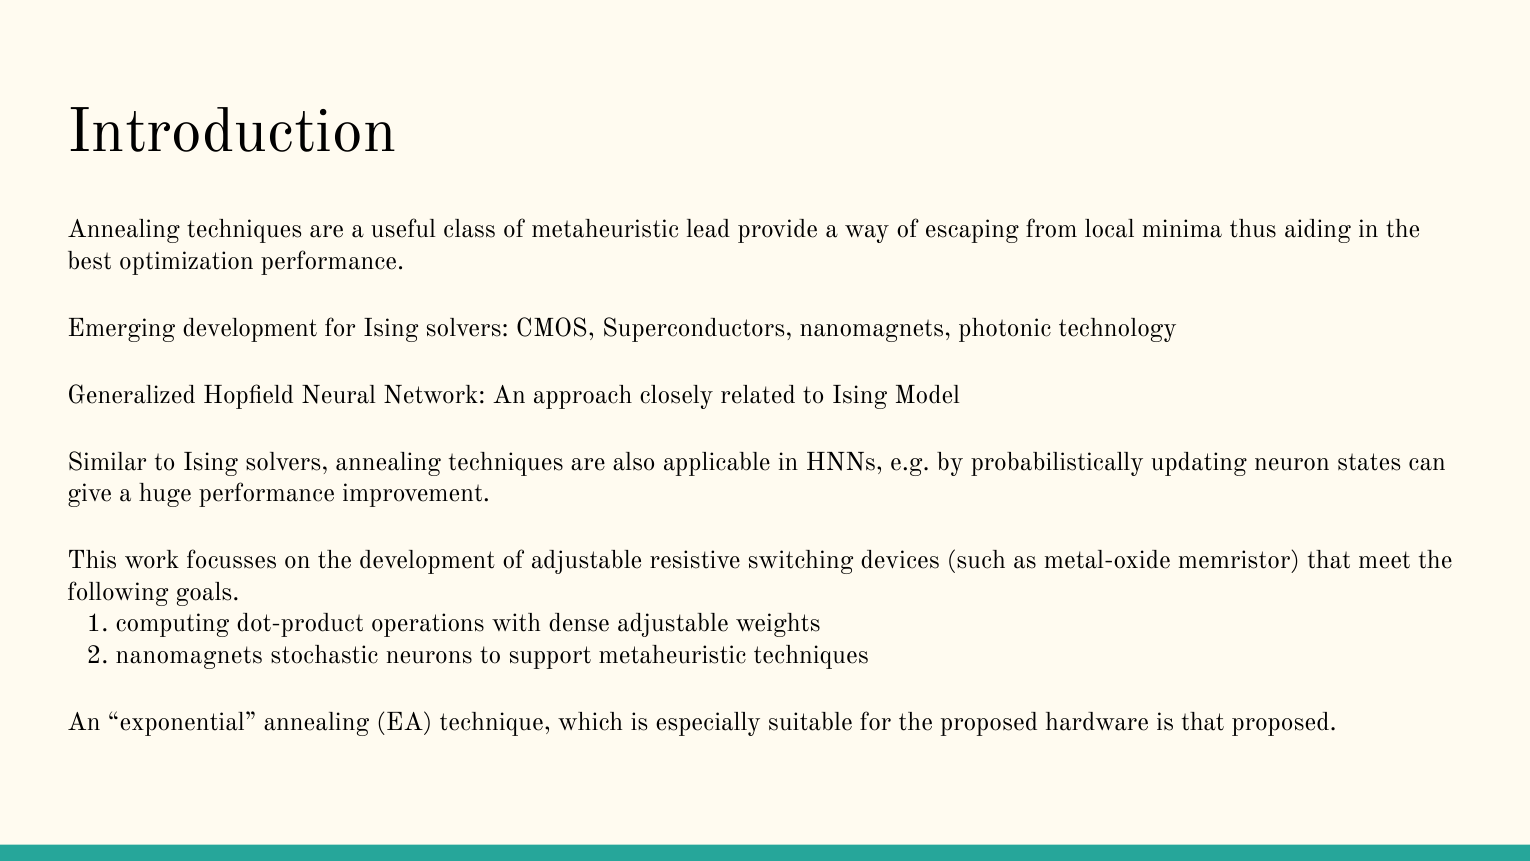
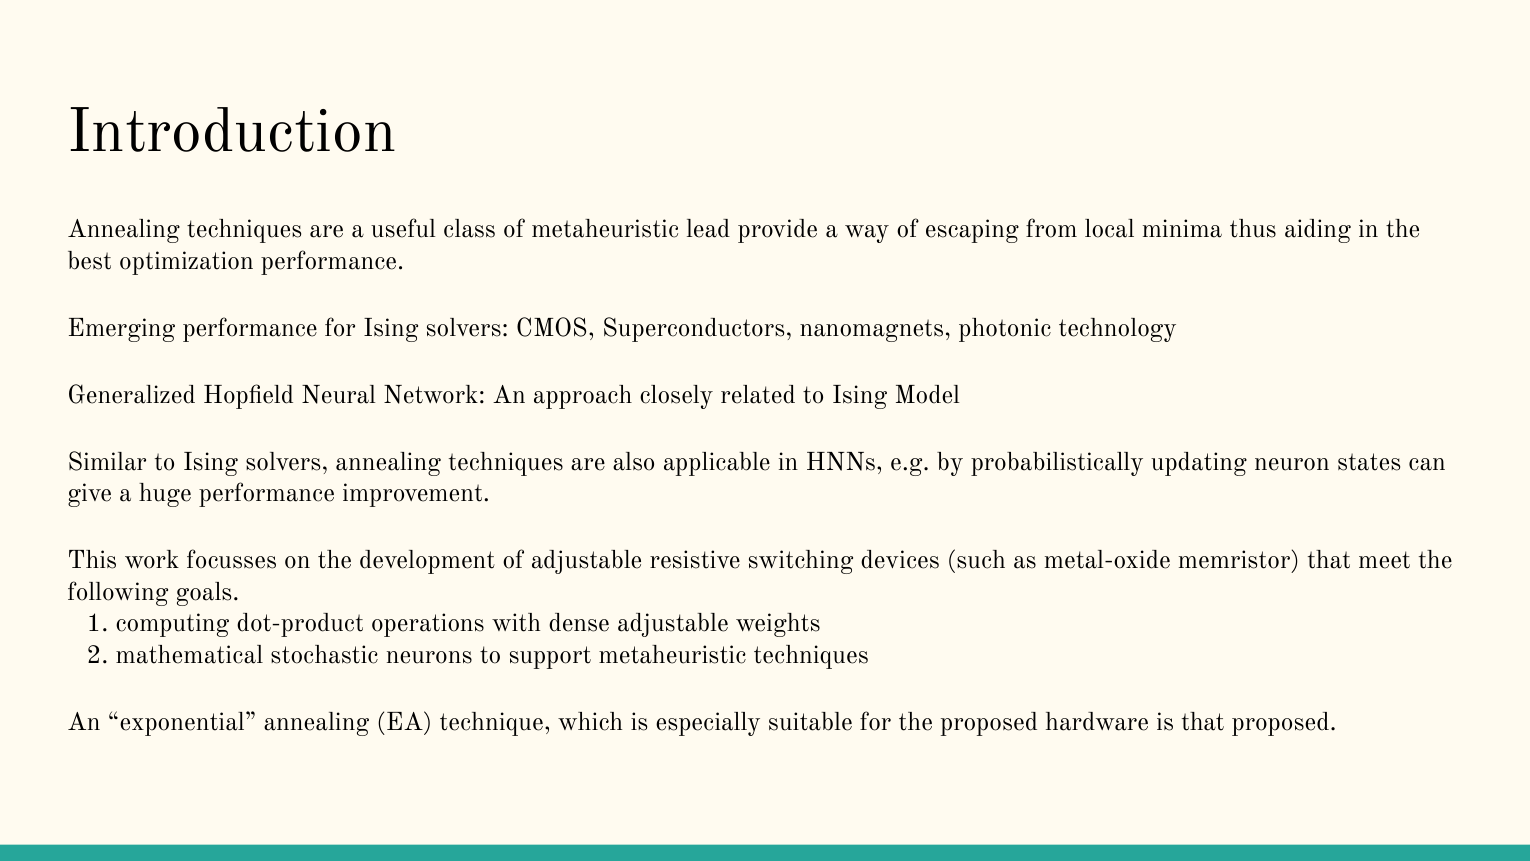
Emerging development: development -> performance (250, 328)
2 nanomagnets: nanomagnets -> mathematical (189, 655)
